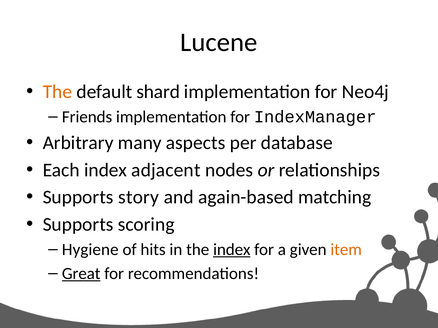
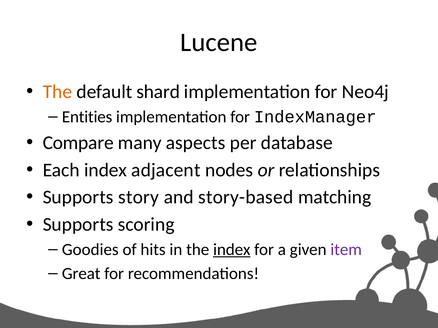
Friends: Friends -> Entities (87, 117)
Arbitrary: Arbitrary -> Compare (78, 143)
again-based: again-based -> story-based (246, 198)
Hygiene: Hygiene -> Goodies (90, 250)
item colour: orange -> purple (346, 250)
Great underline: present -> none (81, 274)
